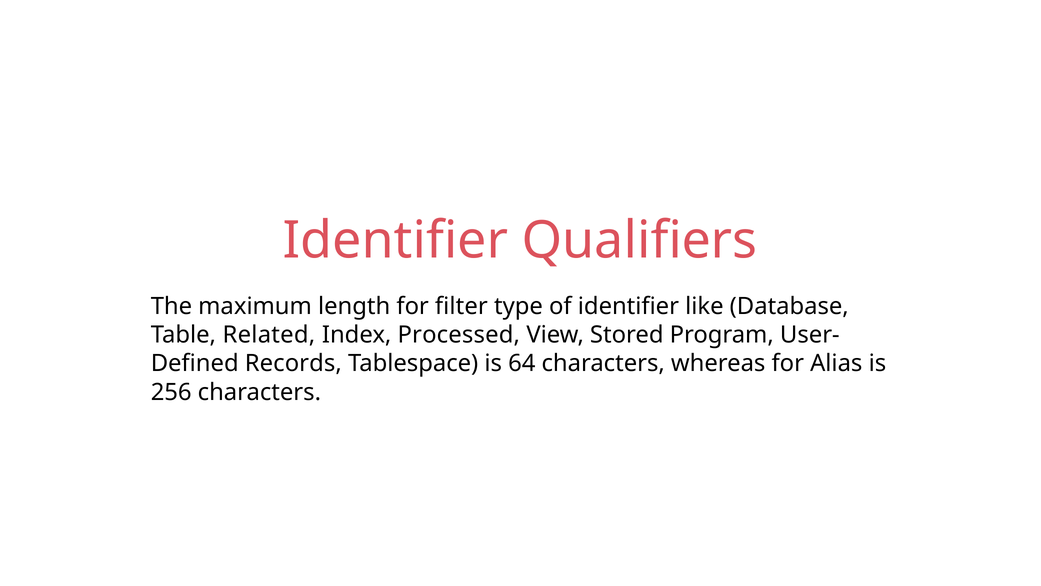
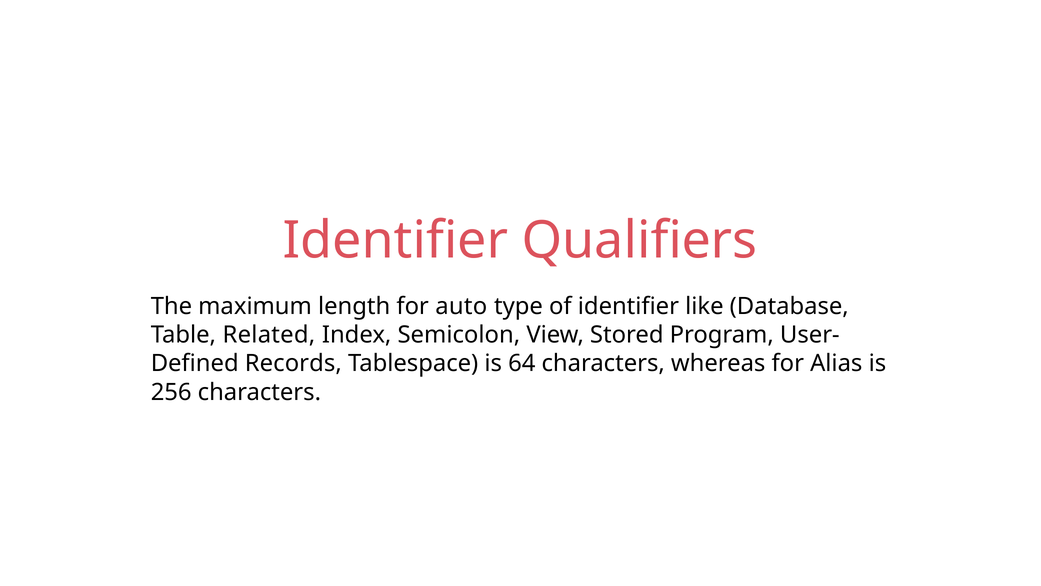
filter: filter -> auto (461, 306)
Processed: Processed -> Semicolon (459, 335)
